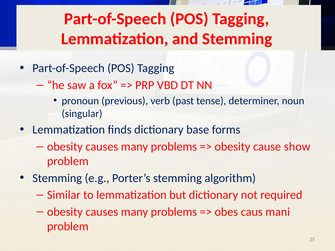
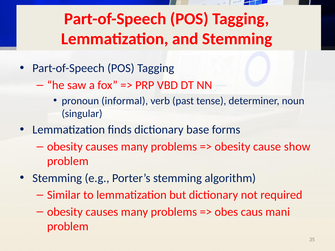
previous: previous -> informal (125, 101)
